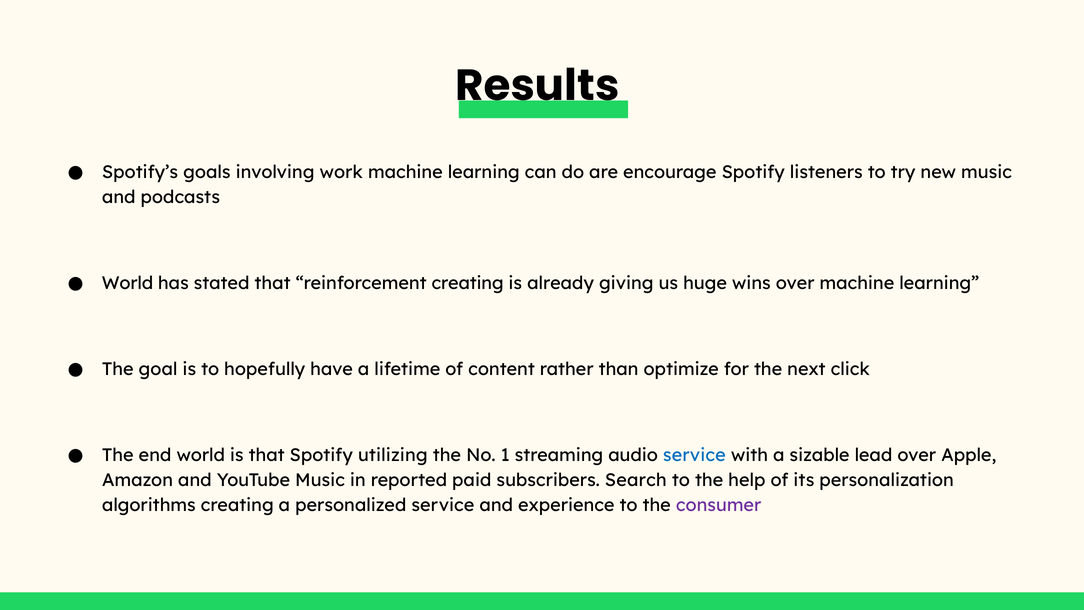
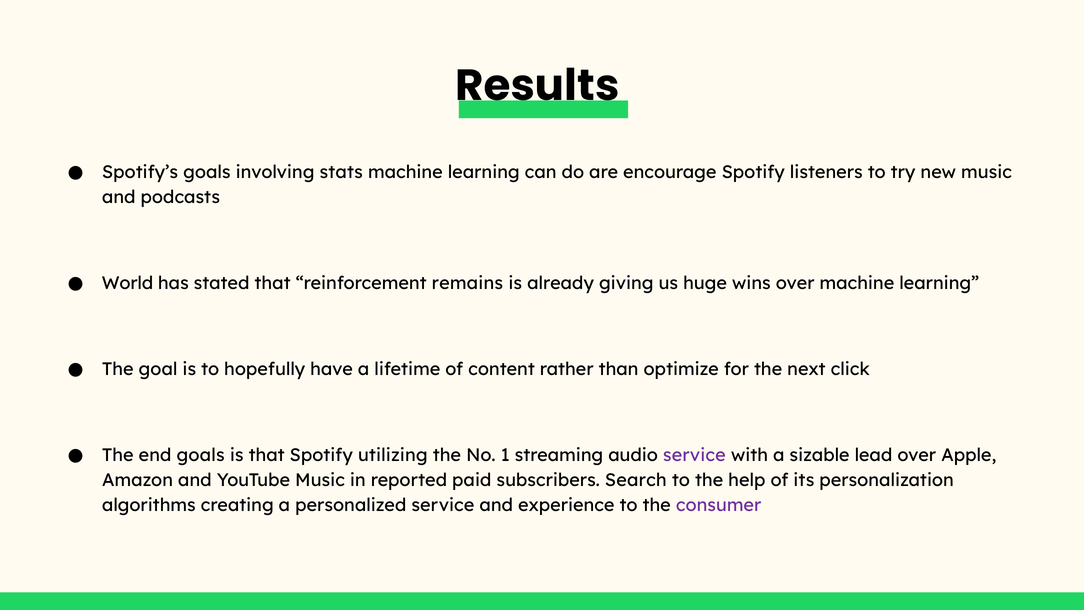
work: work -> stats (341, 172)
reinforcement creating: creating -> remains (467, 283)
end world: world -> goals (201, 455)
service colour: blue -> purple (694, 455)
